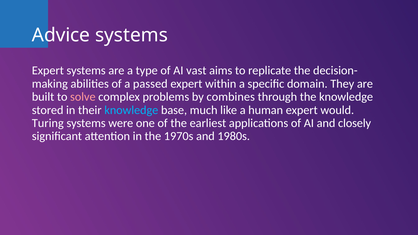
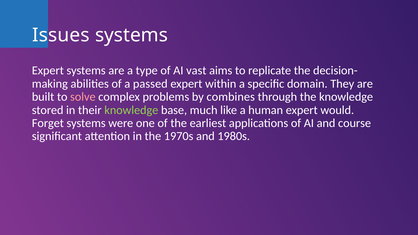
Advice: Advice -> Issues (61, 35)
knowledge colour: light blue -> light green (131, 110)
Turing: Turing -> Forget (48, 123)
closely: closely -> course (355, 123)
